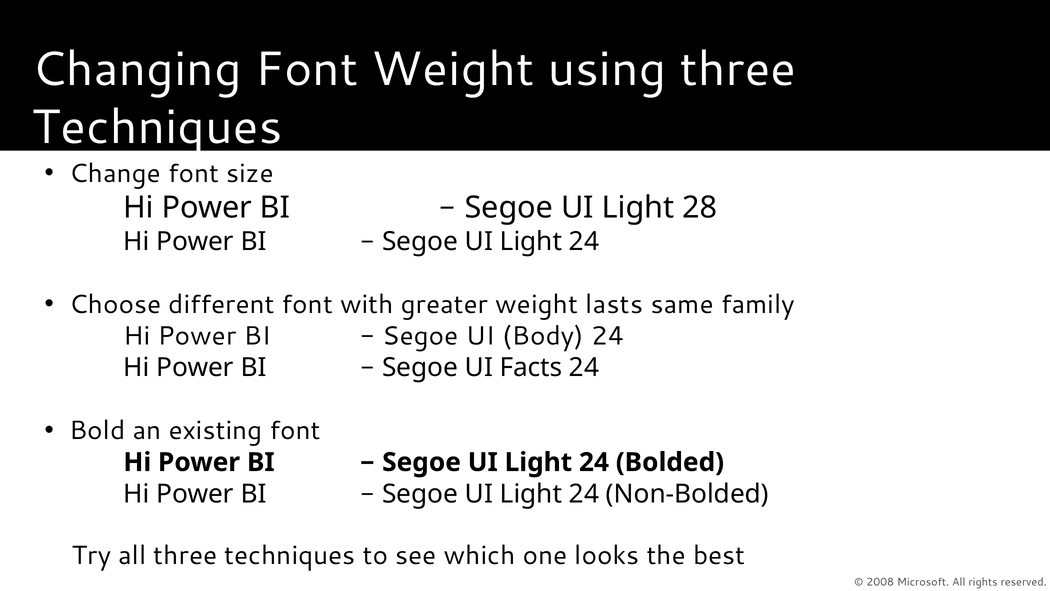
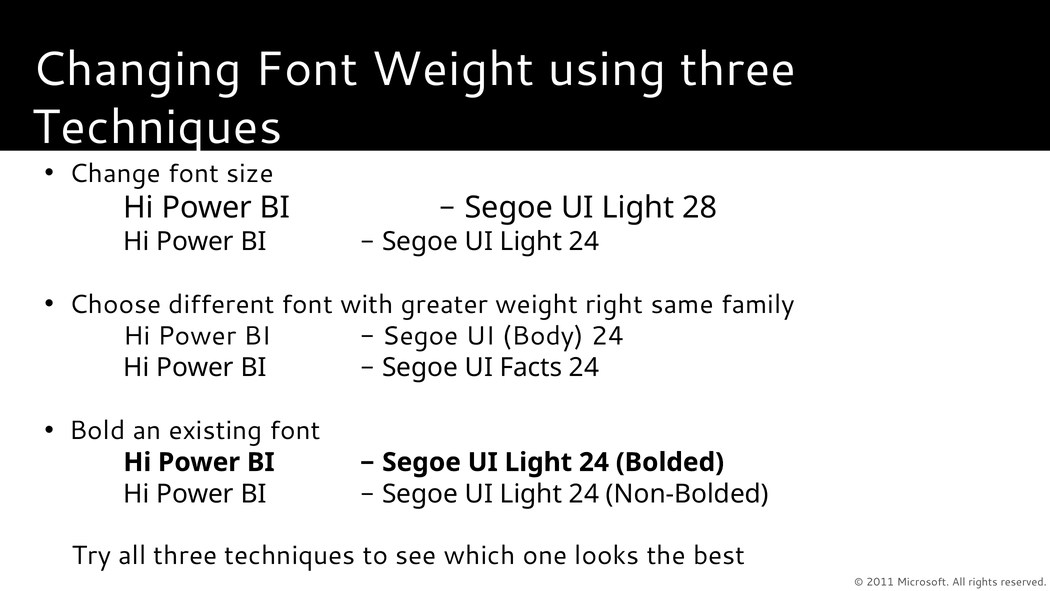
lasts: lasts -> right (614, 305)
2008: 2008 -> 2011 (880, 582)
